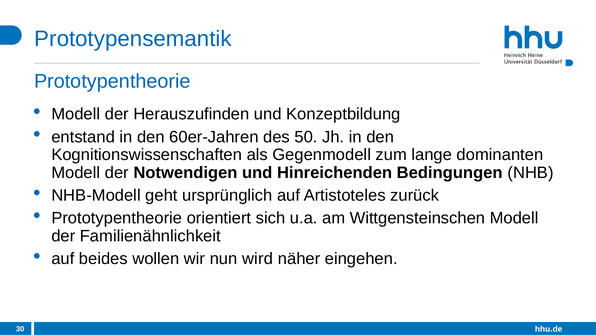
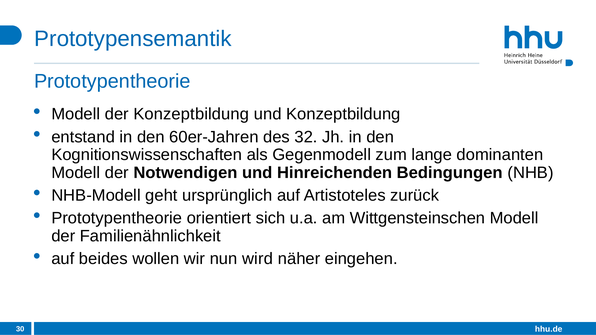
der Herauszufinden: Herauszufinden -> Konzeptbildung (191, 114)
50: 50 -> 32 (306, 137)
